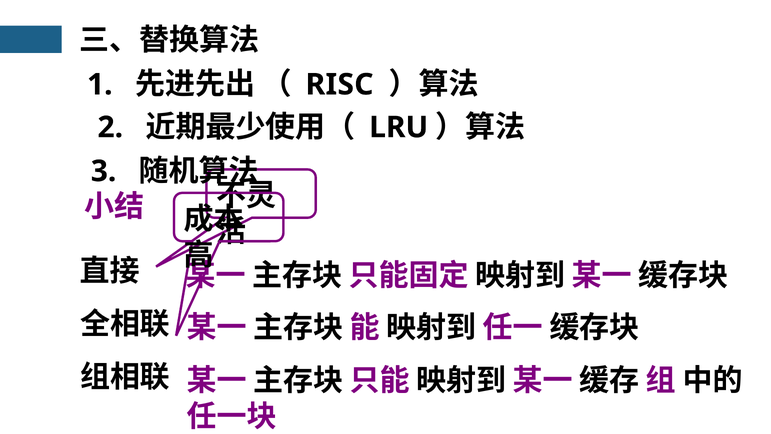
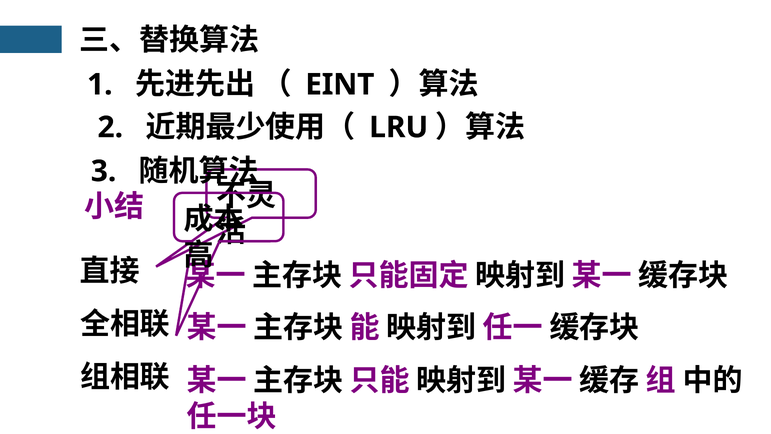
RISC: RISC -> EINT (340, 85)
